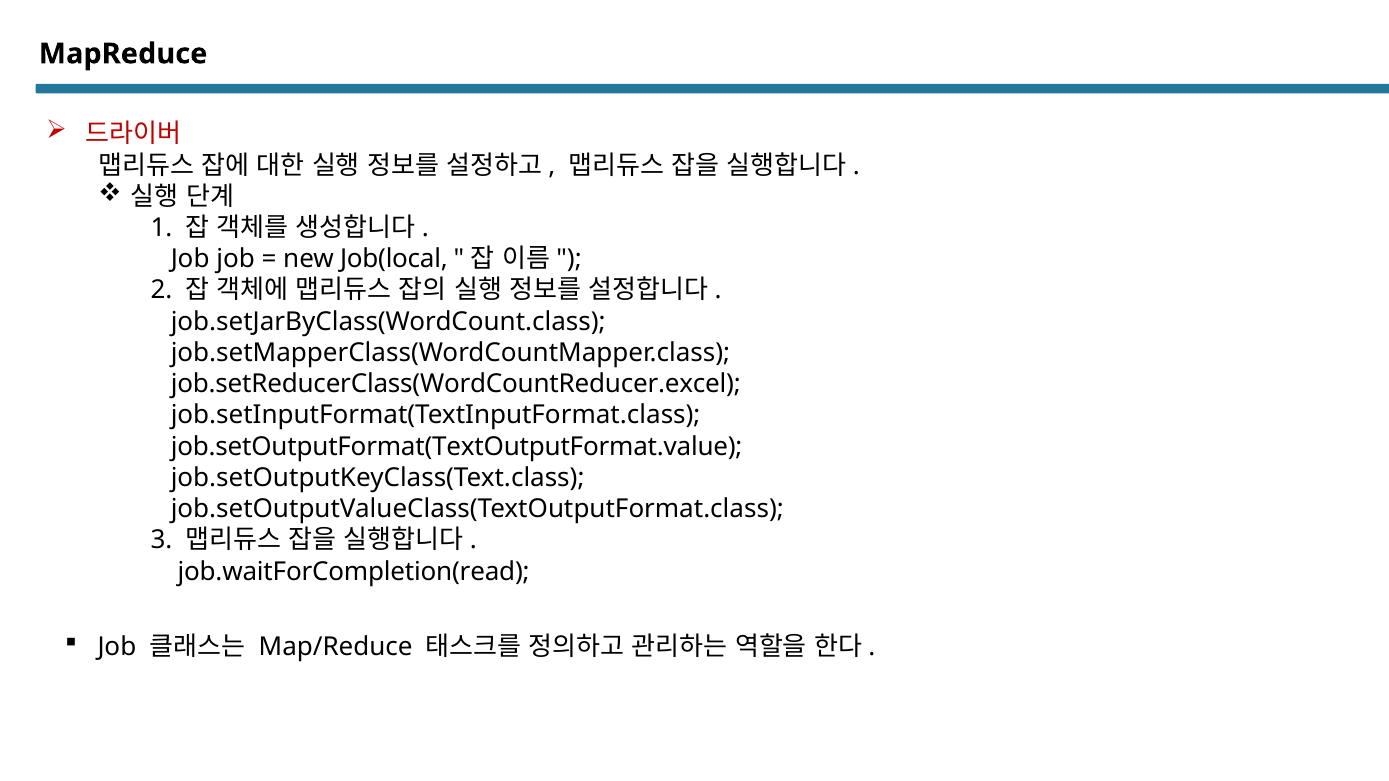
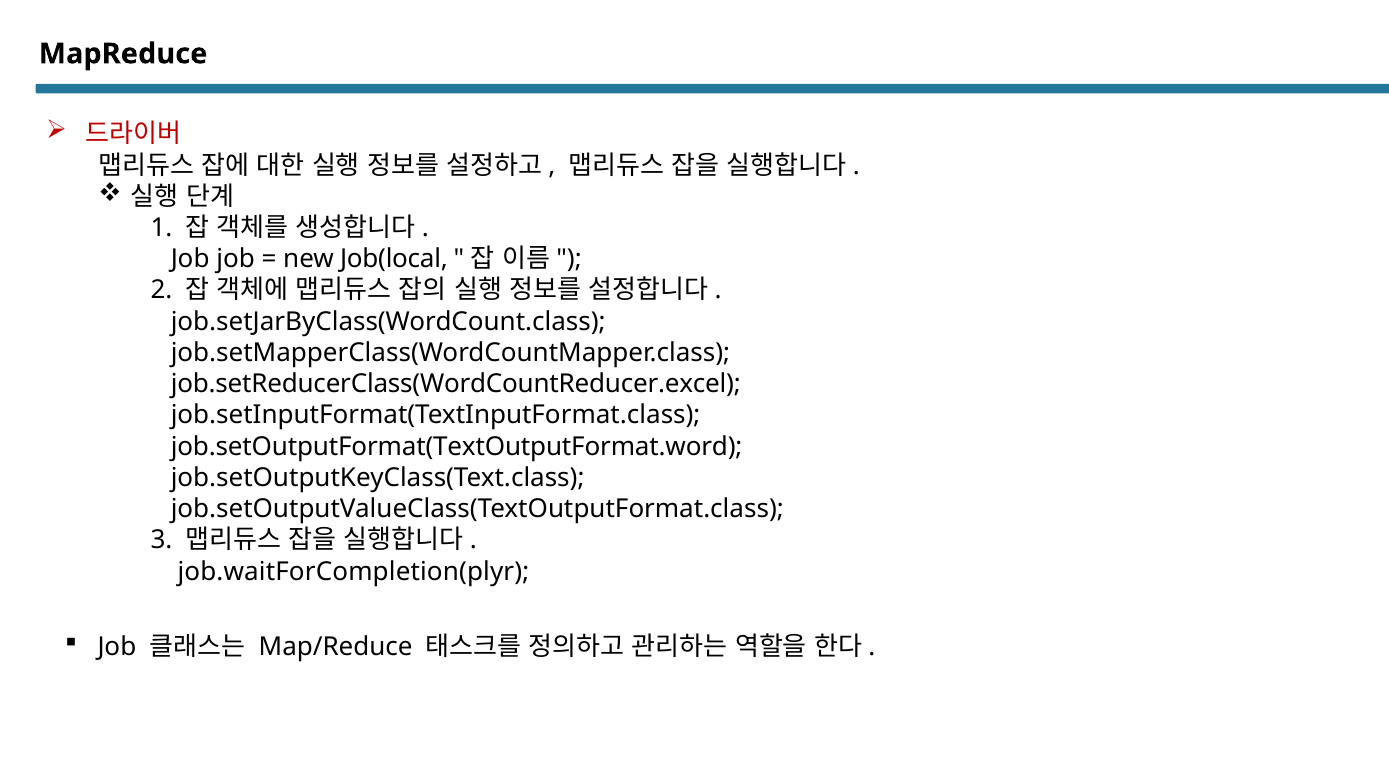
job.setOutputFormat(TextOutputFormat.value: job.setOutputFormat(TextOutputFormat.value -> job.setOutputFormat(TextOutputFormat.word (457, 447)
job.waitForCompletion(read: job.waitForCompletion(read -> job.waitForCompletion(plyr (353, 572)
